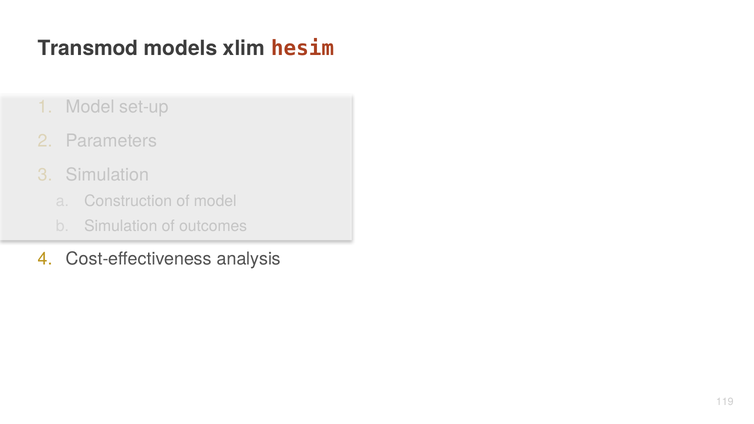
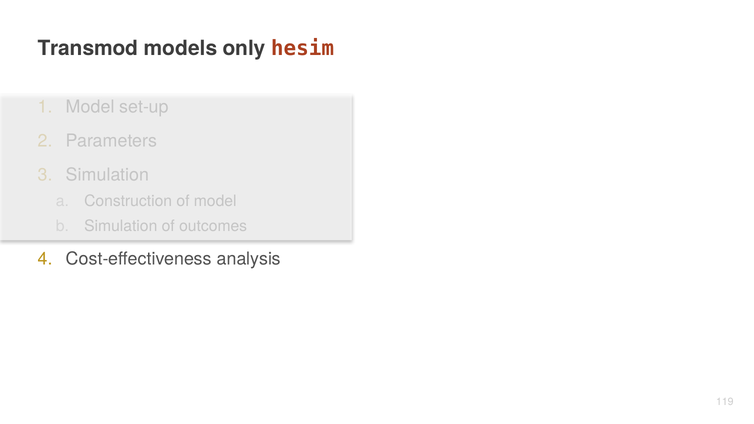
xlim: xlim -> only (244, 49)
